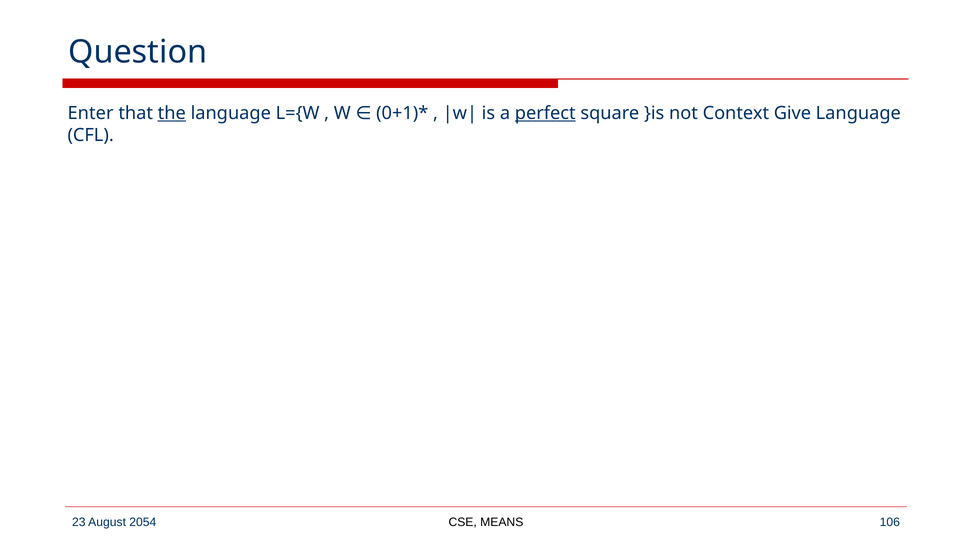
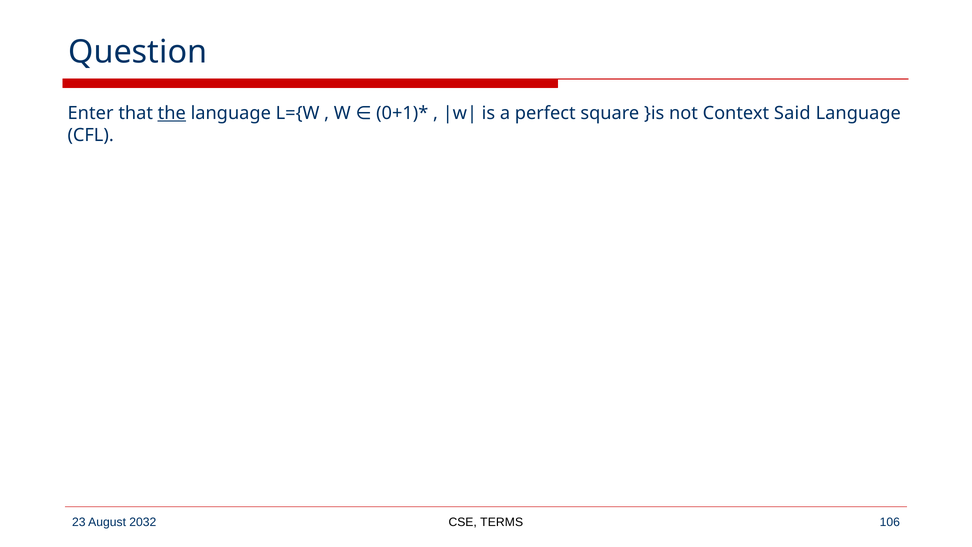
perfect underline: present -> none (545, 113)
Give: Give -> Said (792, 113)
2054: 2054 -> 2032 (143, 522)
MEANS: MEANS -> TERMS (502, 522)
